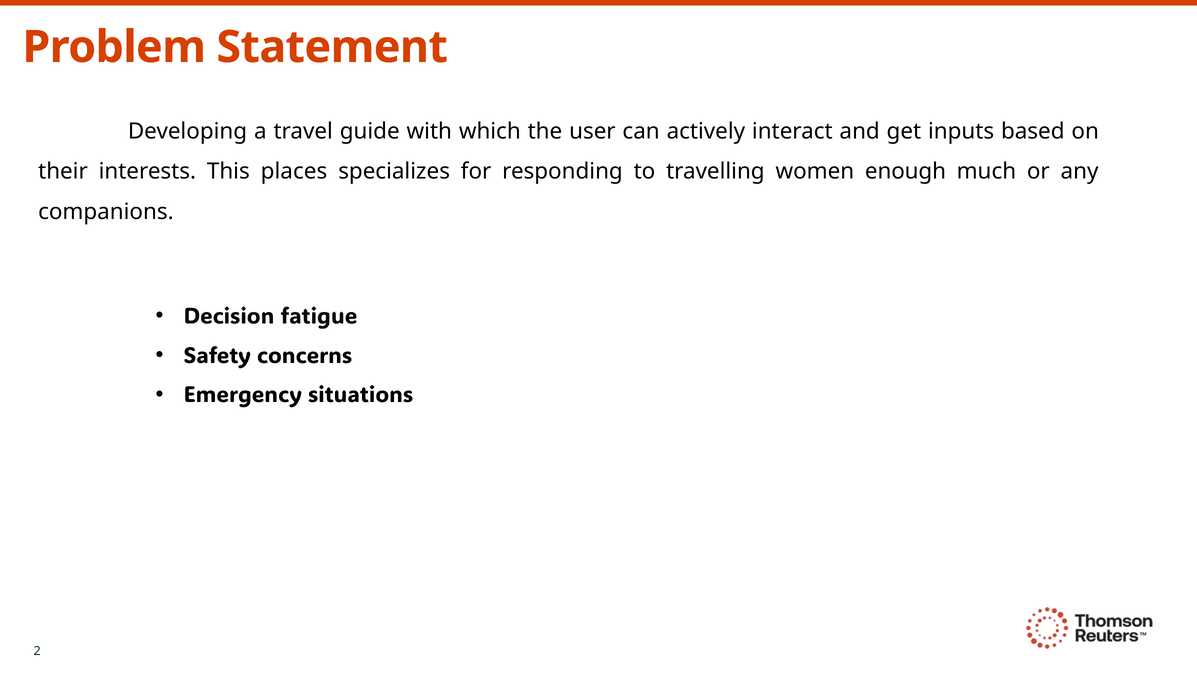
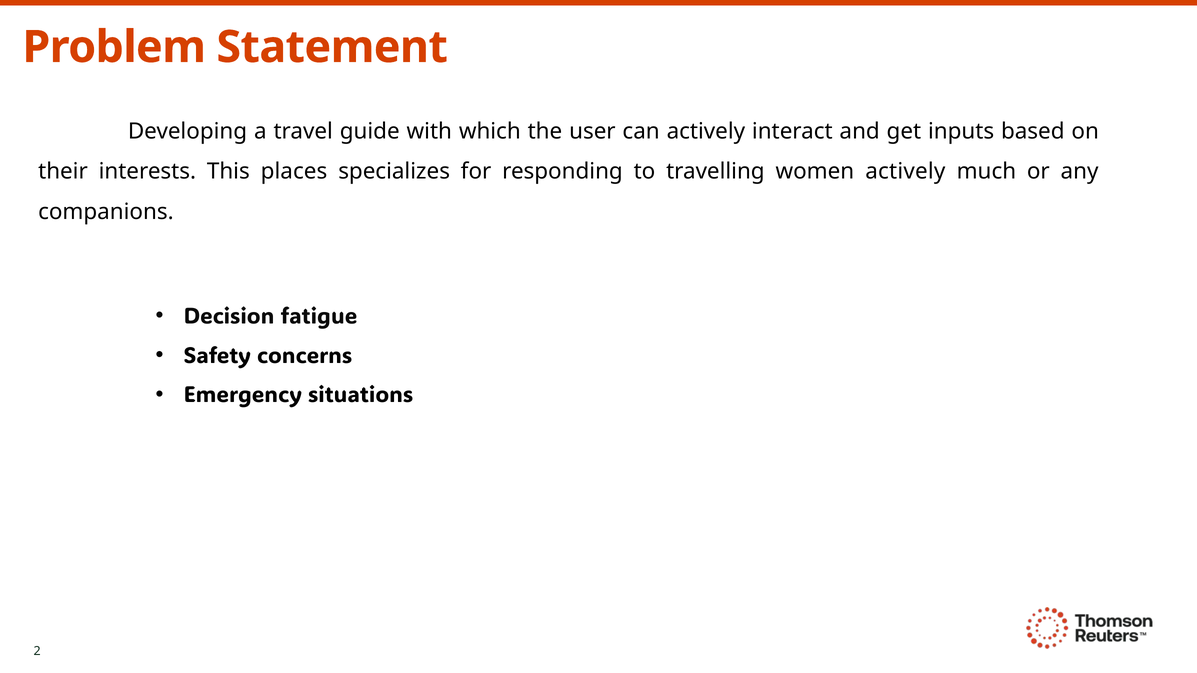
women enough: enough -> actively (905, 172)
